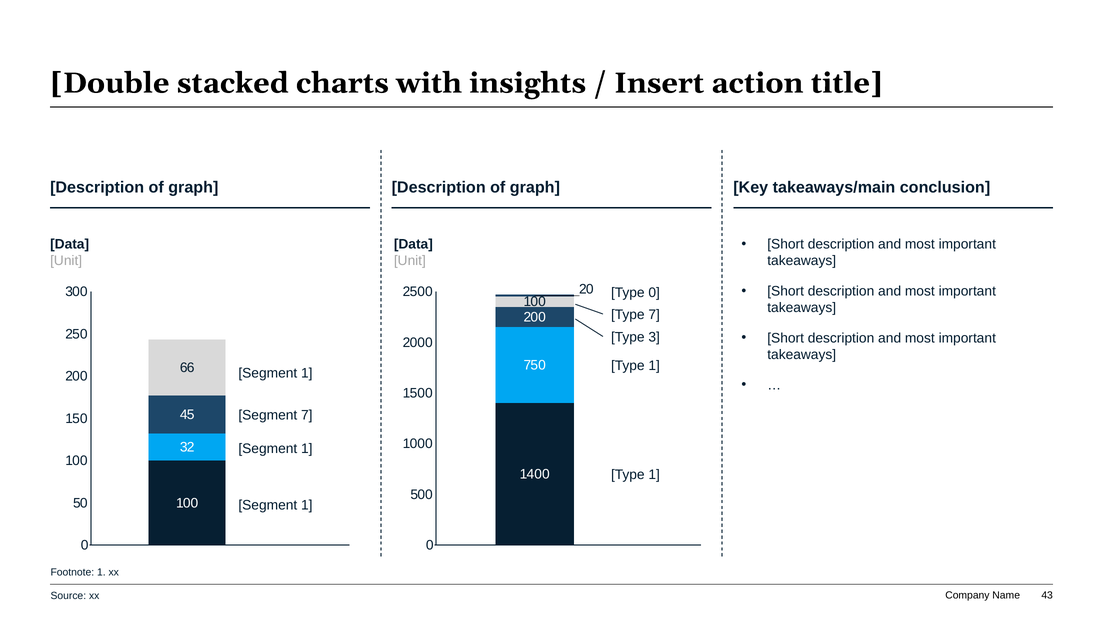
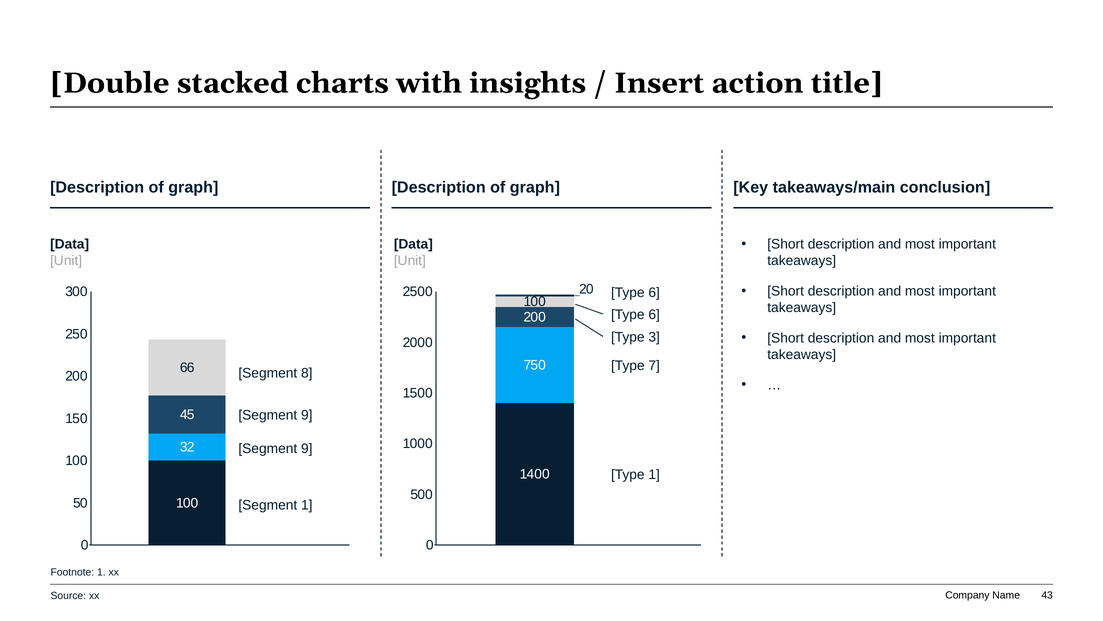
0: 0 -> 6 (654, 292)
7: 7 -> 6 (654, 315)
1: 1 -> 7 (654, 365)
1: 1 -> 8 (307, 373)
7: 7 -> 9 (307, 415)
1: 1 -> 9 (307, 448)
